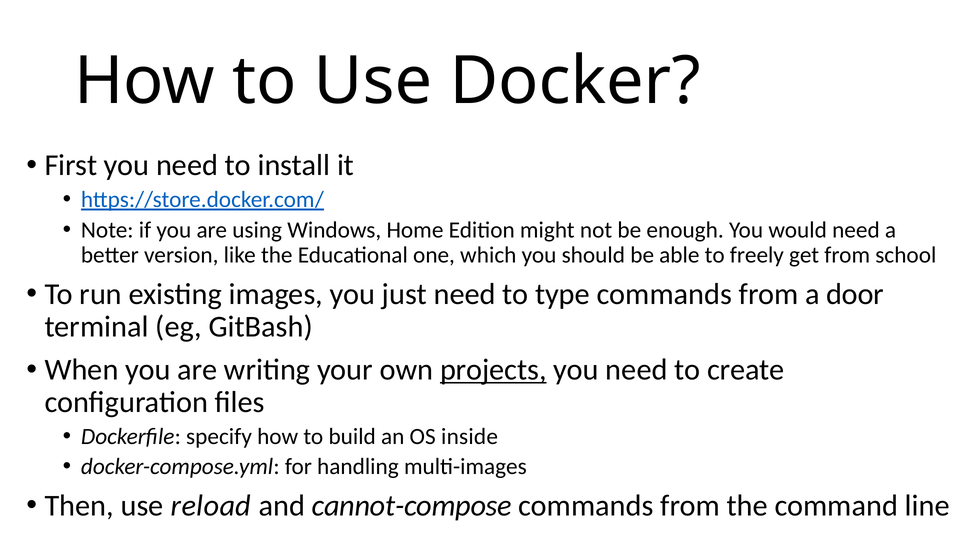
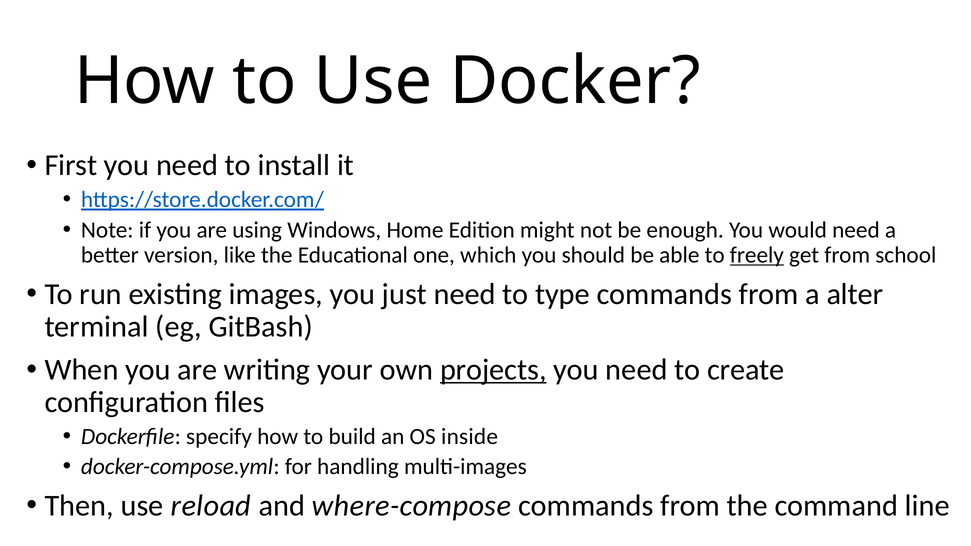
freely underline: none -> present (757, 255)
door: door -> alter (855, 294)
cannot-compose: cannot-compose -> where-compose (411, 506)
